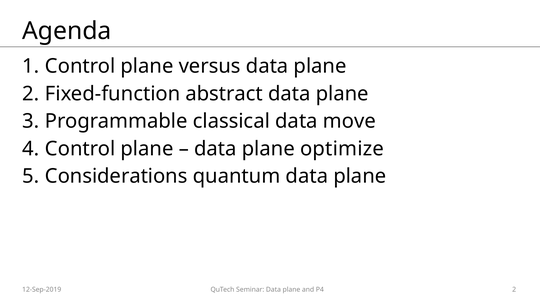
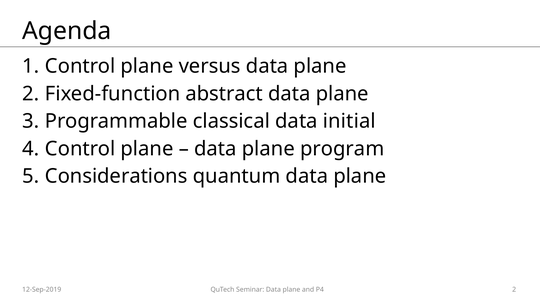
move: move -> initial (349, 121)
optimize: optimize -> program (342, 149)
